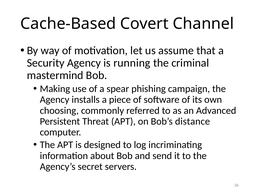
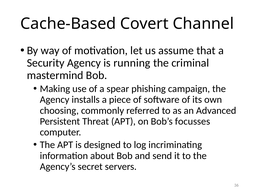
distance: distance -> focusses (193, 122)
